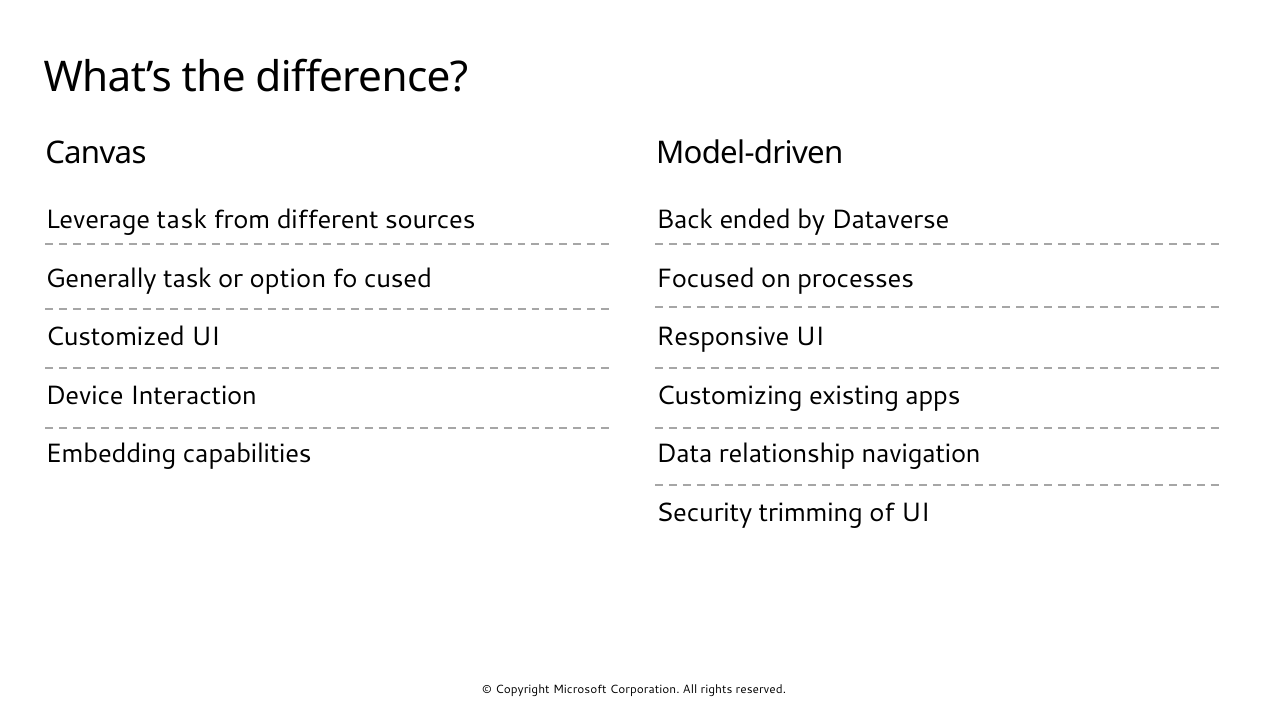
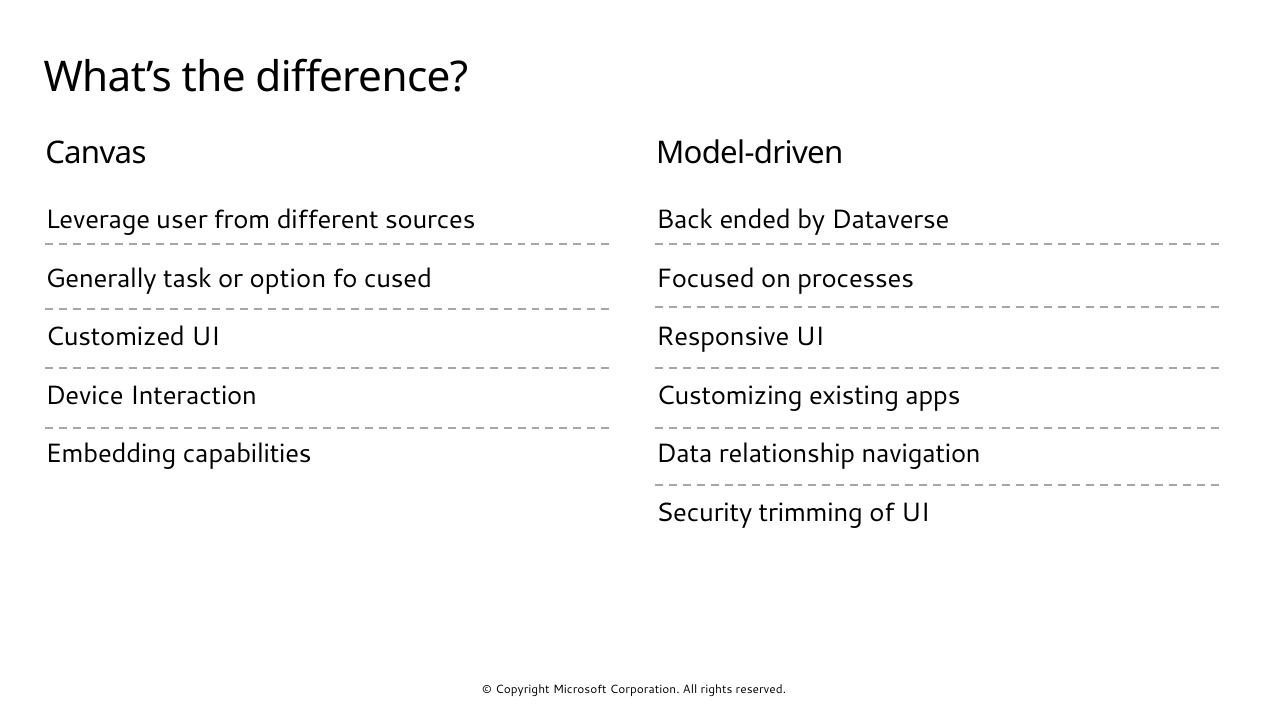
Leverage task: task -> user (182, 220)
